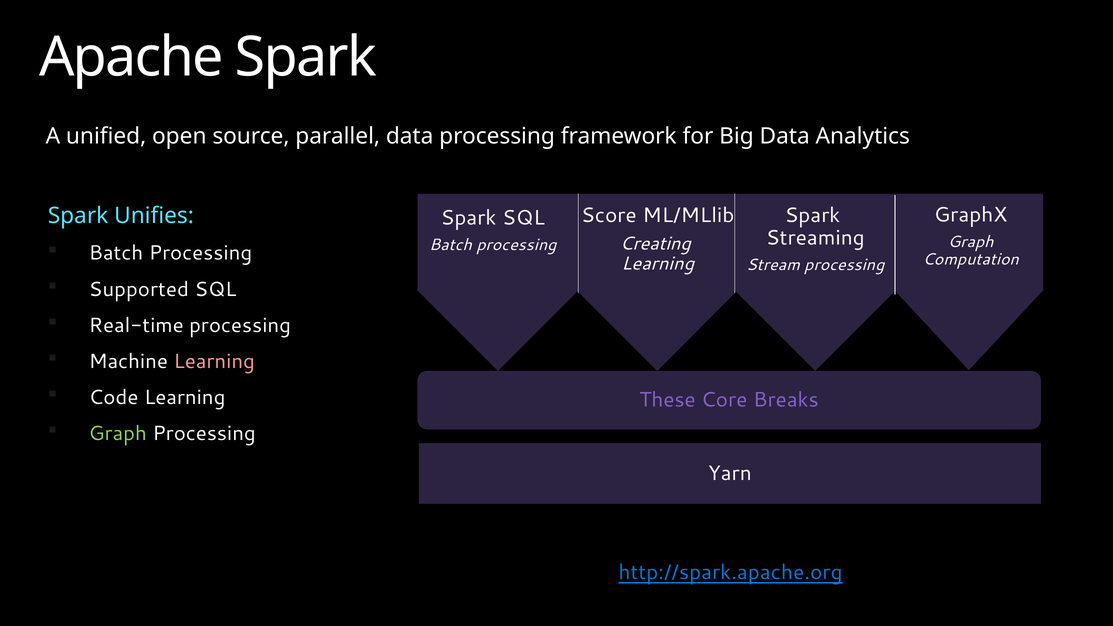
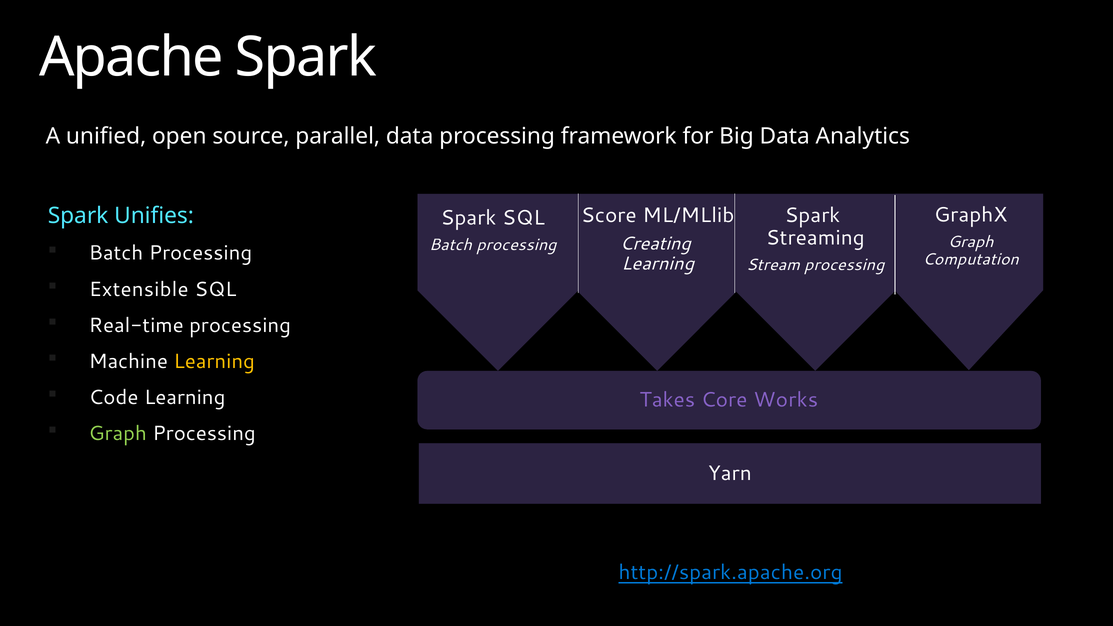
Supported: Supported -> Extensible (139, 289)
Learning colour: pink -> yellow (214, 361)
These: These -> Takes (667, 400)
Breaks: Breaks -> Works (786, 400)
